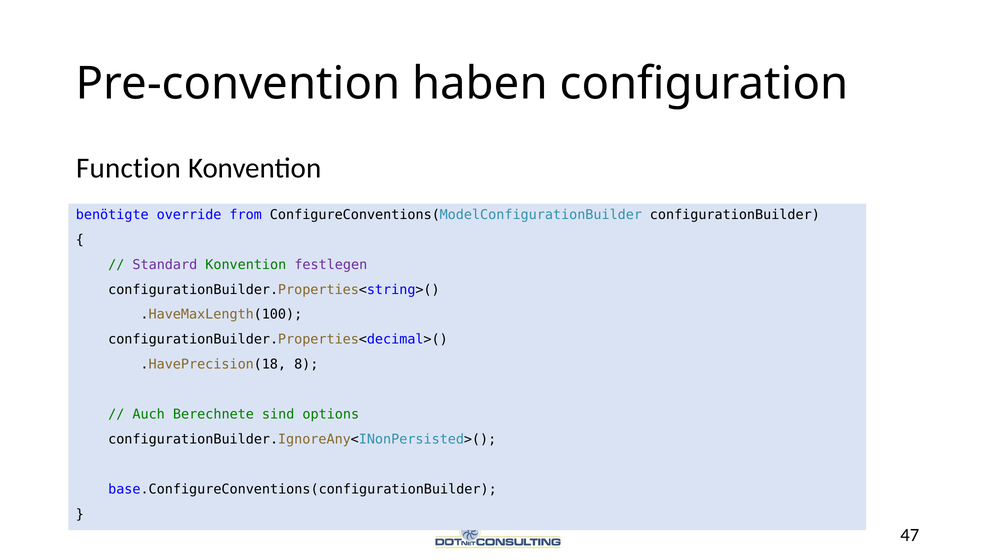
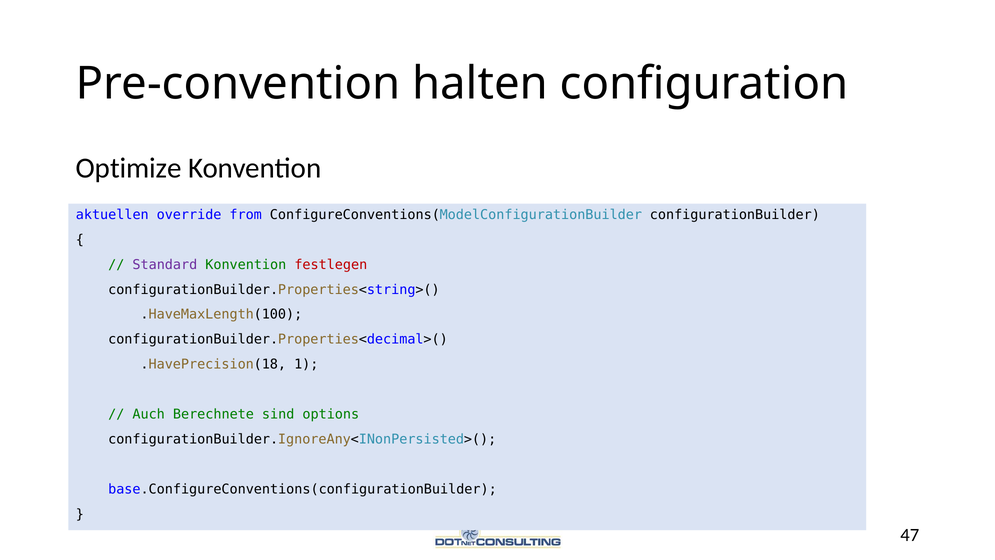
haben: haben -> halten (480, 84)
Function: Function -> Optimize (129, 168)
benötigte: benötigte -> aktuellen (112, 215)
festlegen colour: purple -> red (331, 264)
8: 8 -> 1 (306, 364)
